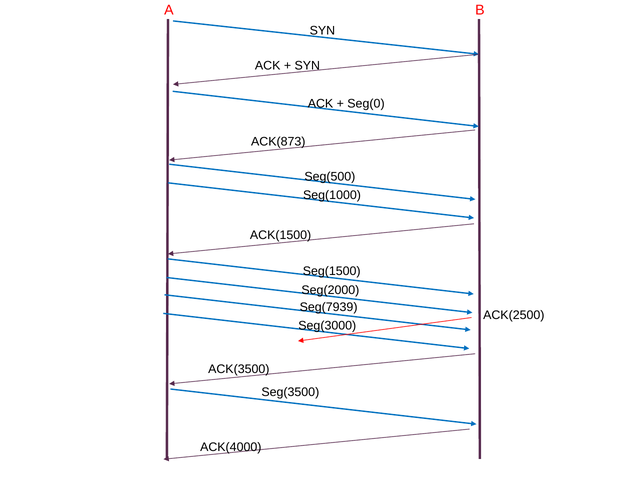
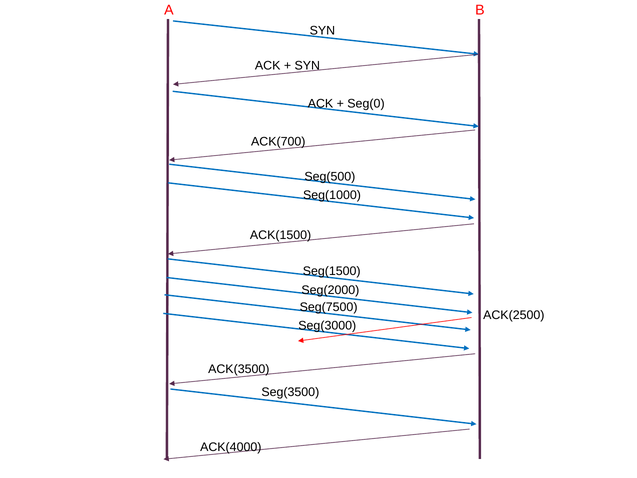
ACK(873: ACK(873 -> ACK(700 (278, 141)
Seg(7939: Seg(7939 -> Seg(7500 (329, 307)
